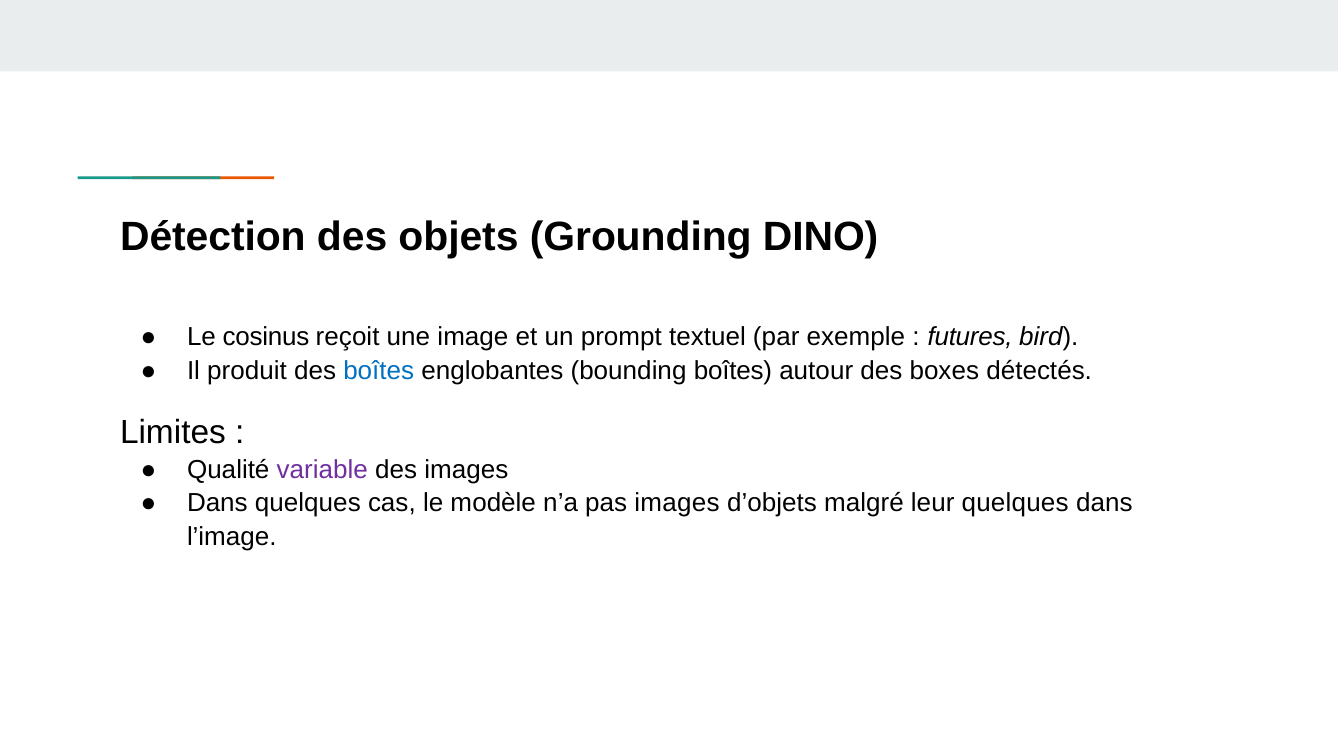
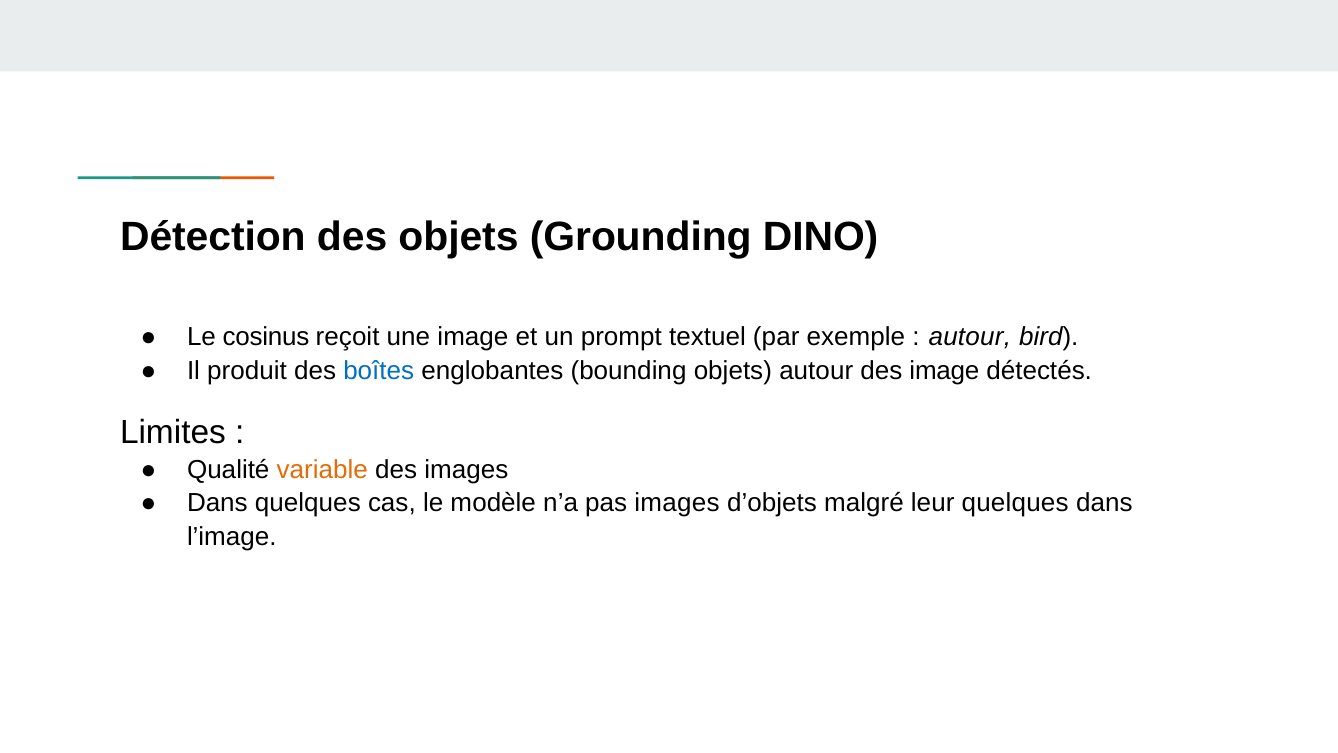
futures: futures -> autour (970, 337)
bounding boîtes: boîtes -> objets (733, 371)
des boxes: boxes -> image (944, 371)
variable colour: purple -> orange (322, 470)
